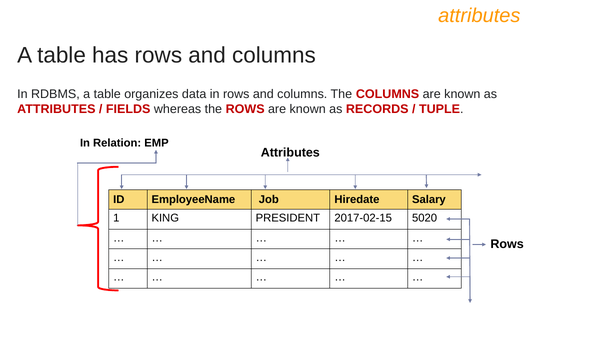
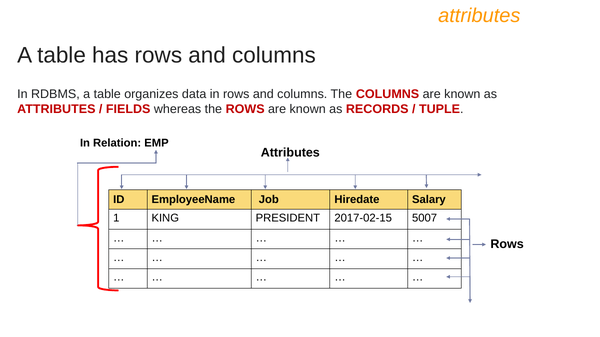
5020: 5020 -> 5007 (425, 218)
